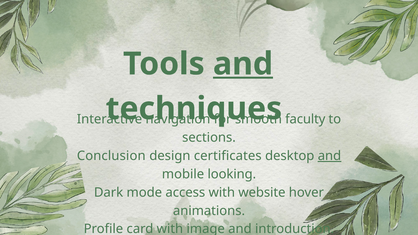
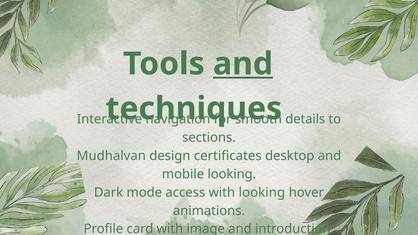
faculty: faculty -> details (305, 119)
Conclusion: Conclusion -> Mudhalvan (111, 156)
and underline: present -> none (329, 156)
with website: website -> looking (262, 193)
